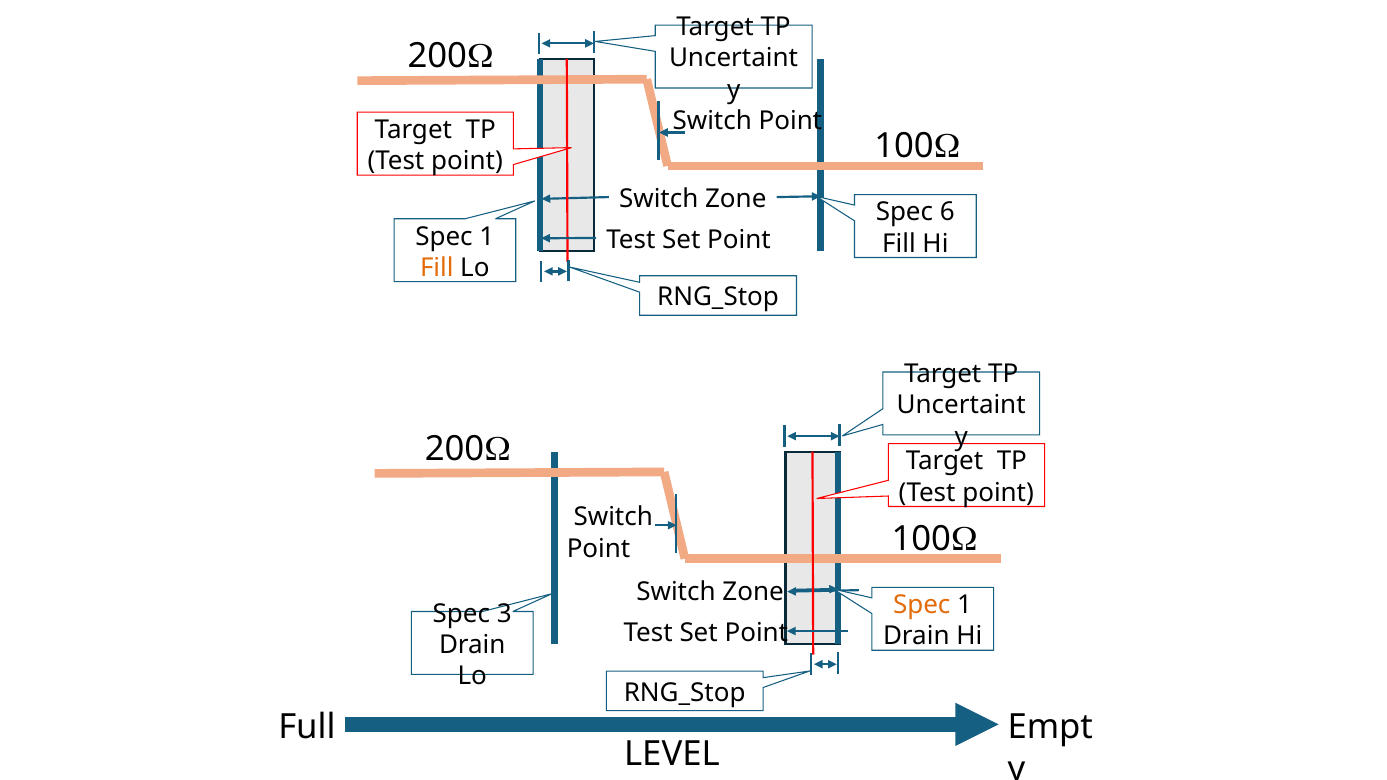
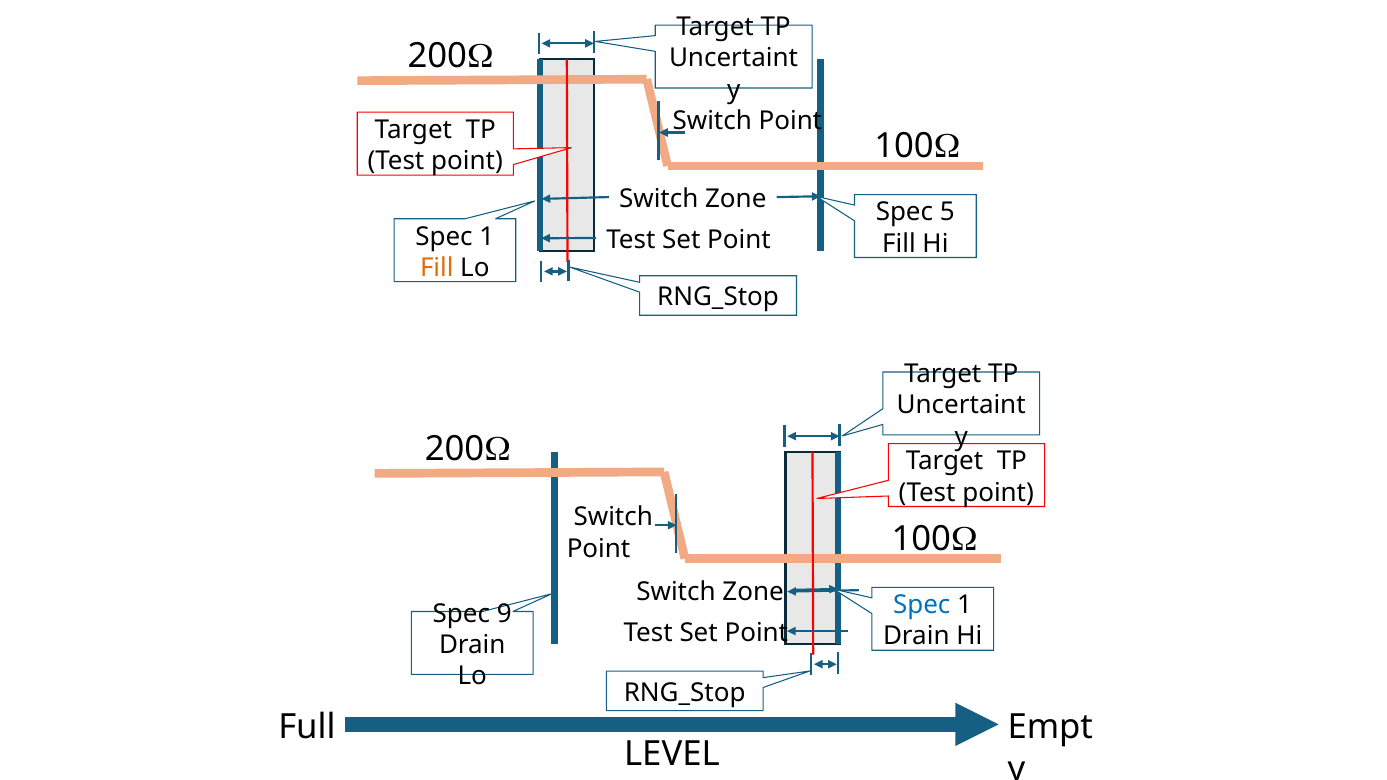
6: 6 -> 5 (947, 212)
Spec colour: orange -> blue (922, 605)
3: 3 -> 9 (504, 614)
